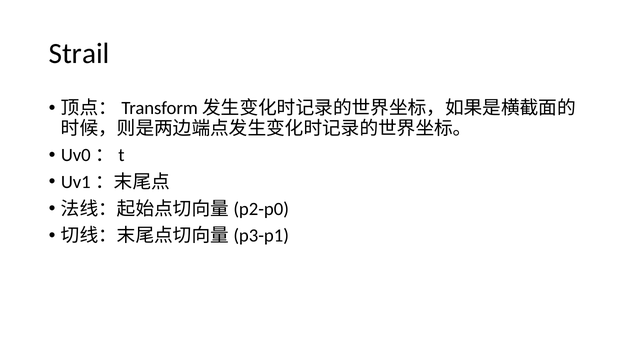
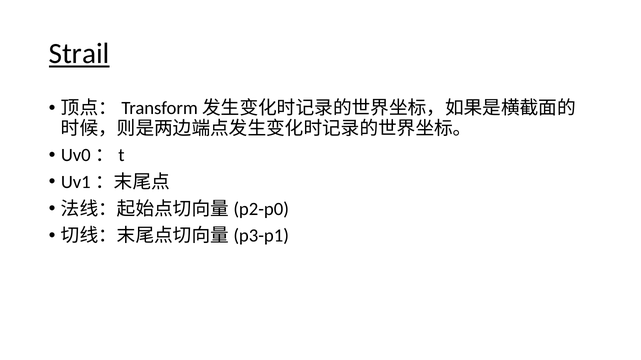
Strail underline: none -> present (79, 54)
